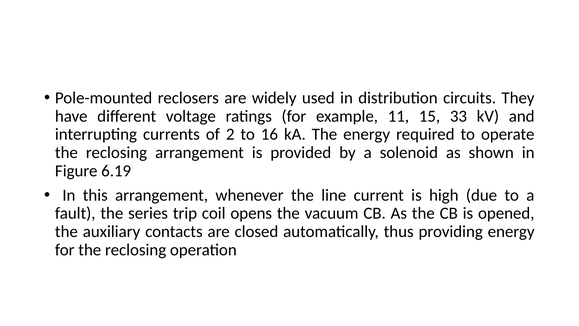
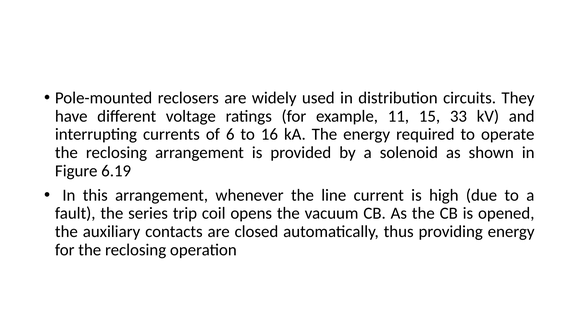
2: 2 -> 6 (230, 134)
